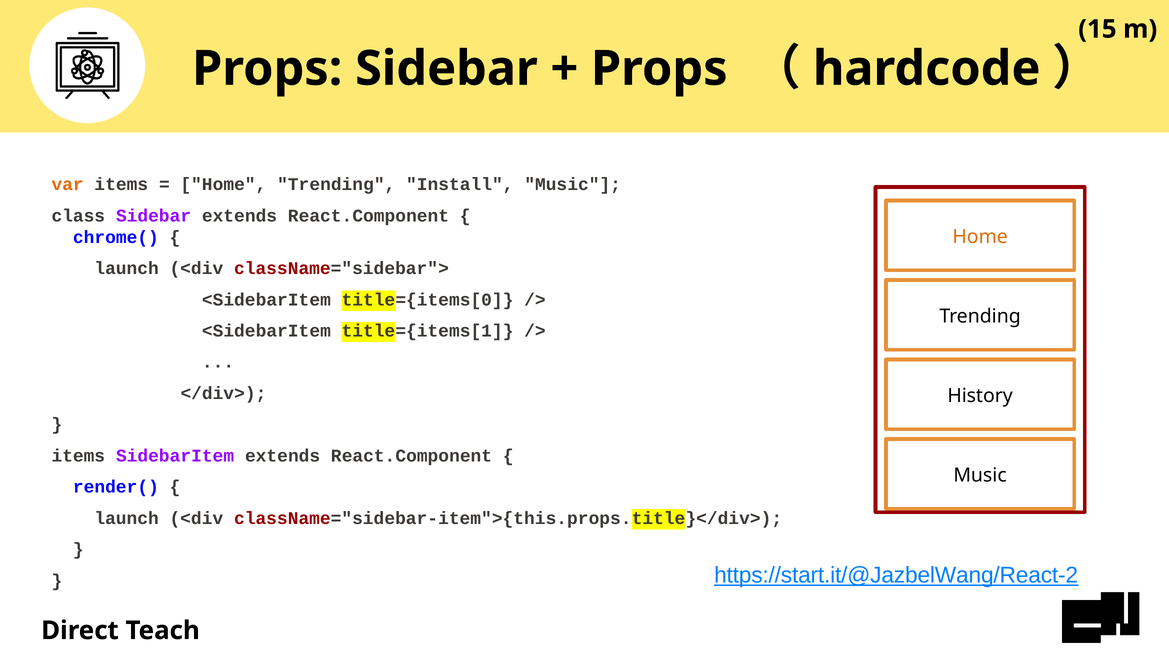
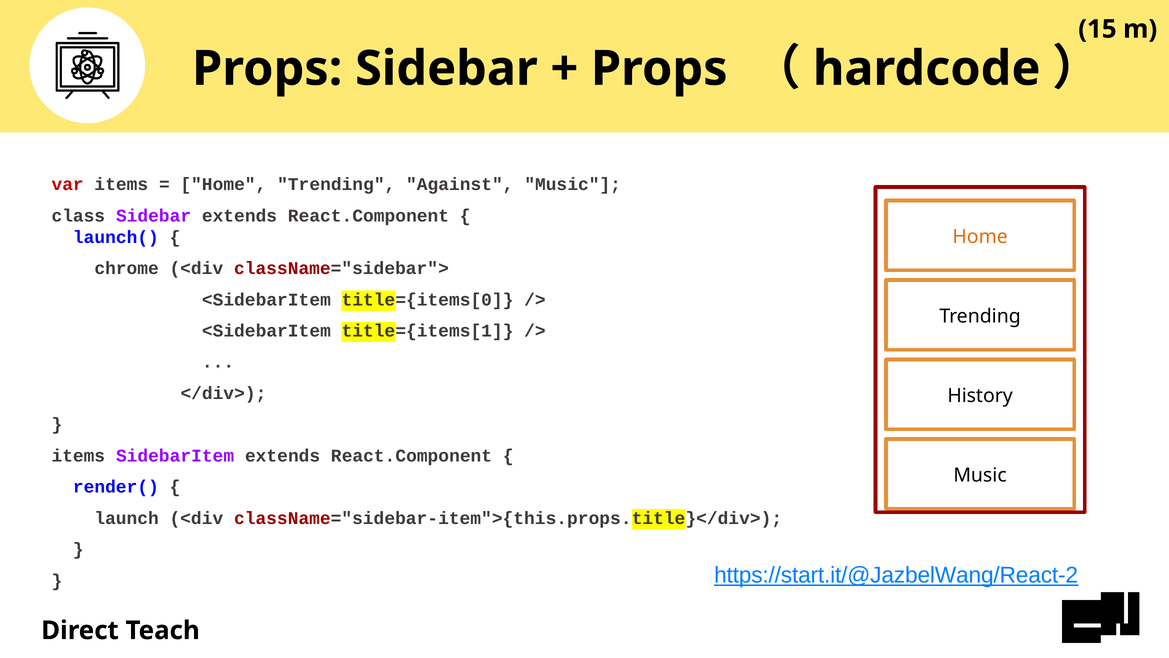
var colour: orange -> red (68, 184)
Install: Install -> Against (460, 184)
chrome(: chrome( -> launch( (116, 237)
launch: launch -> chrome (127, 268)
